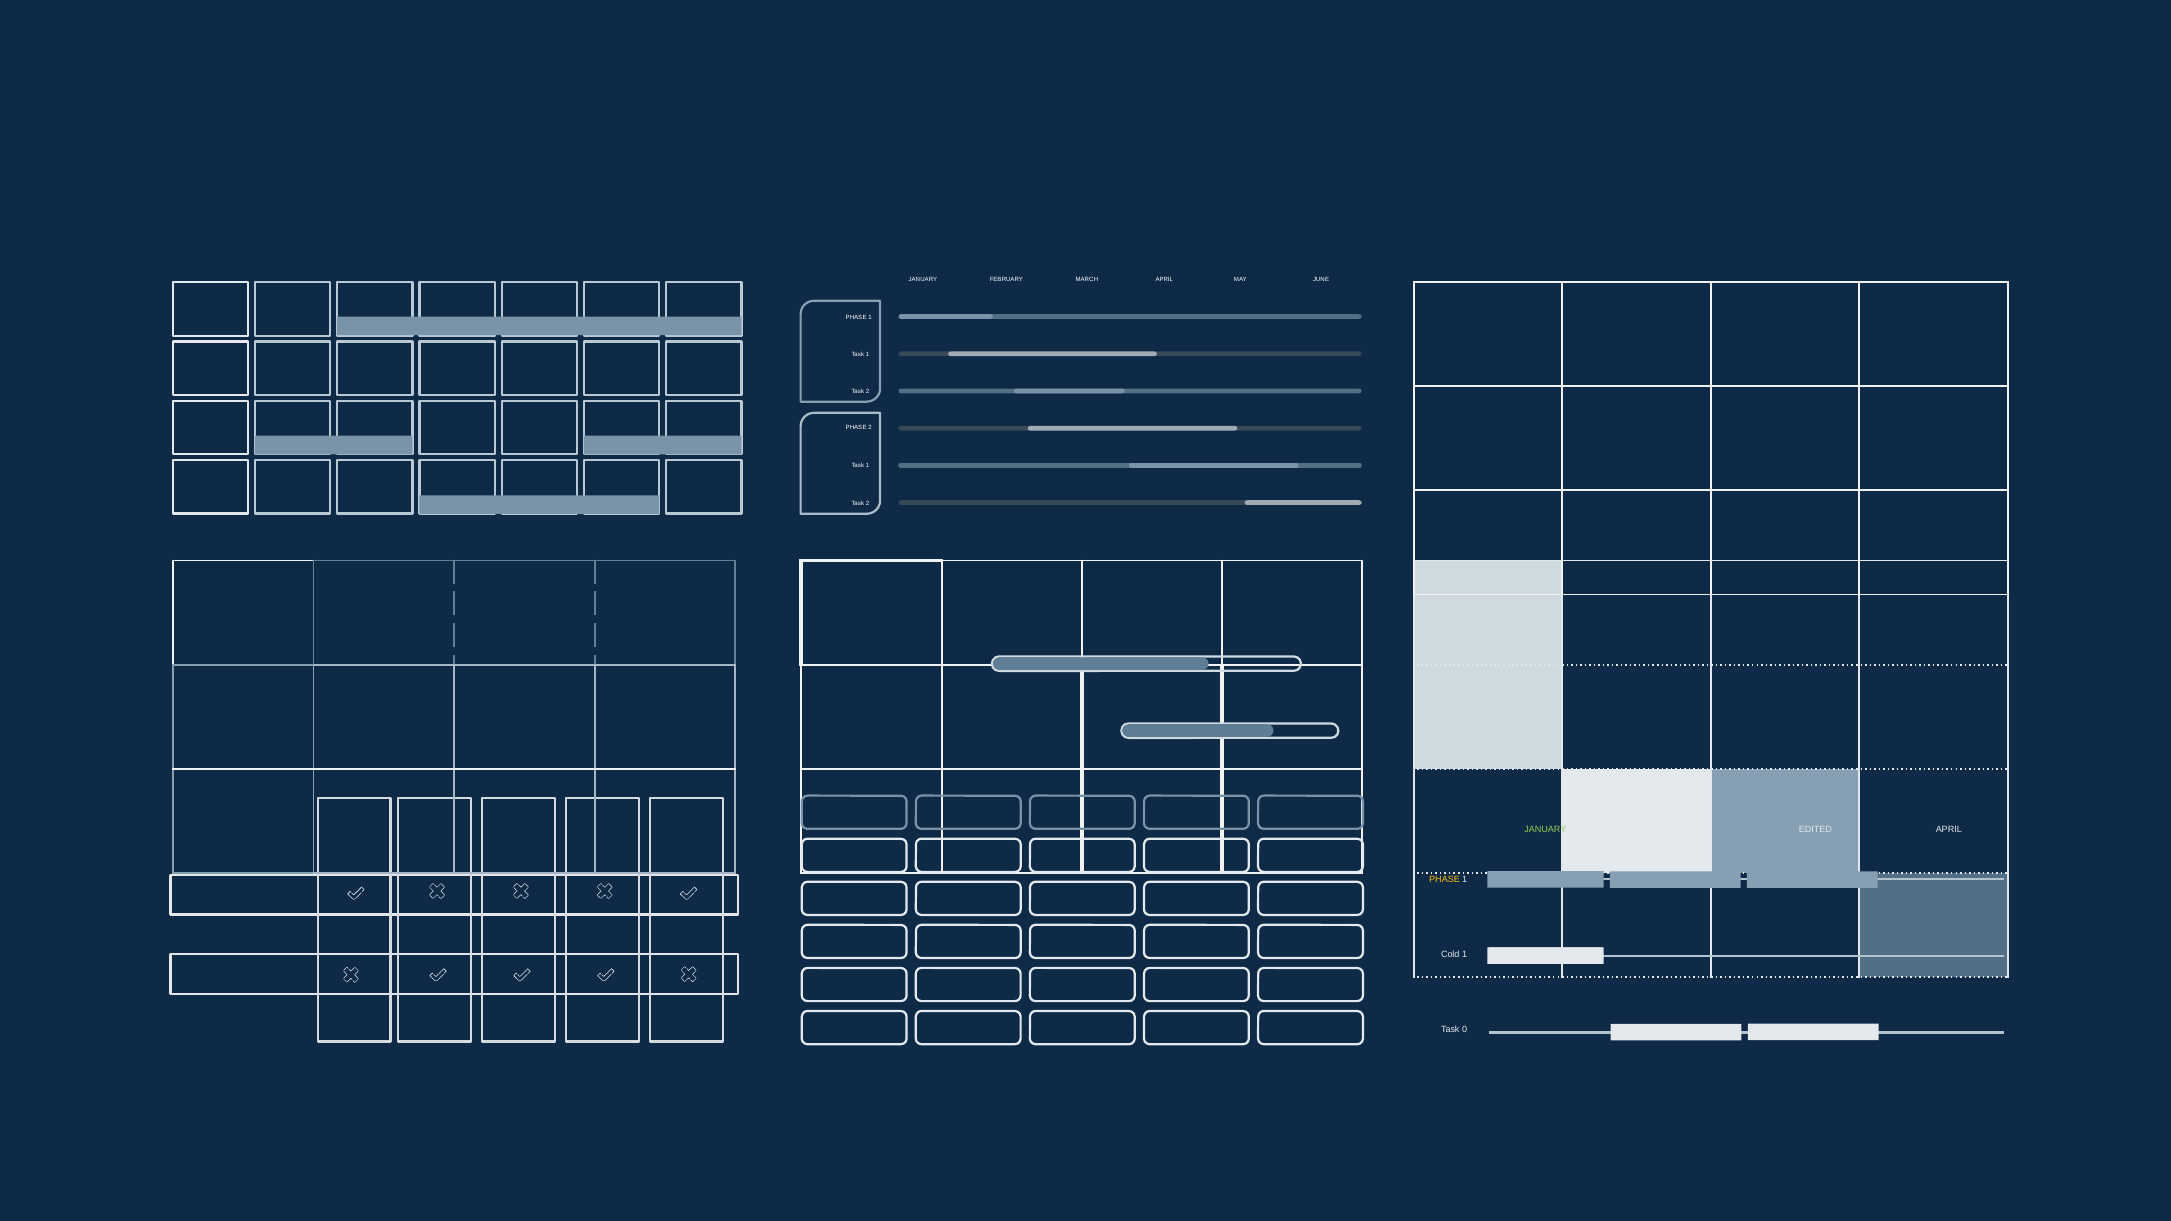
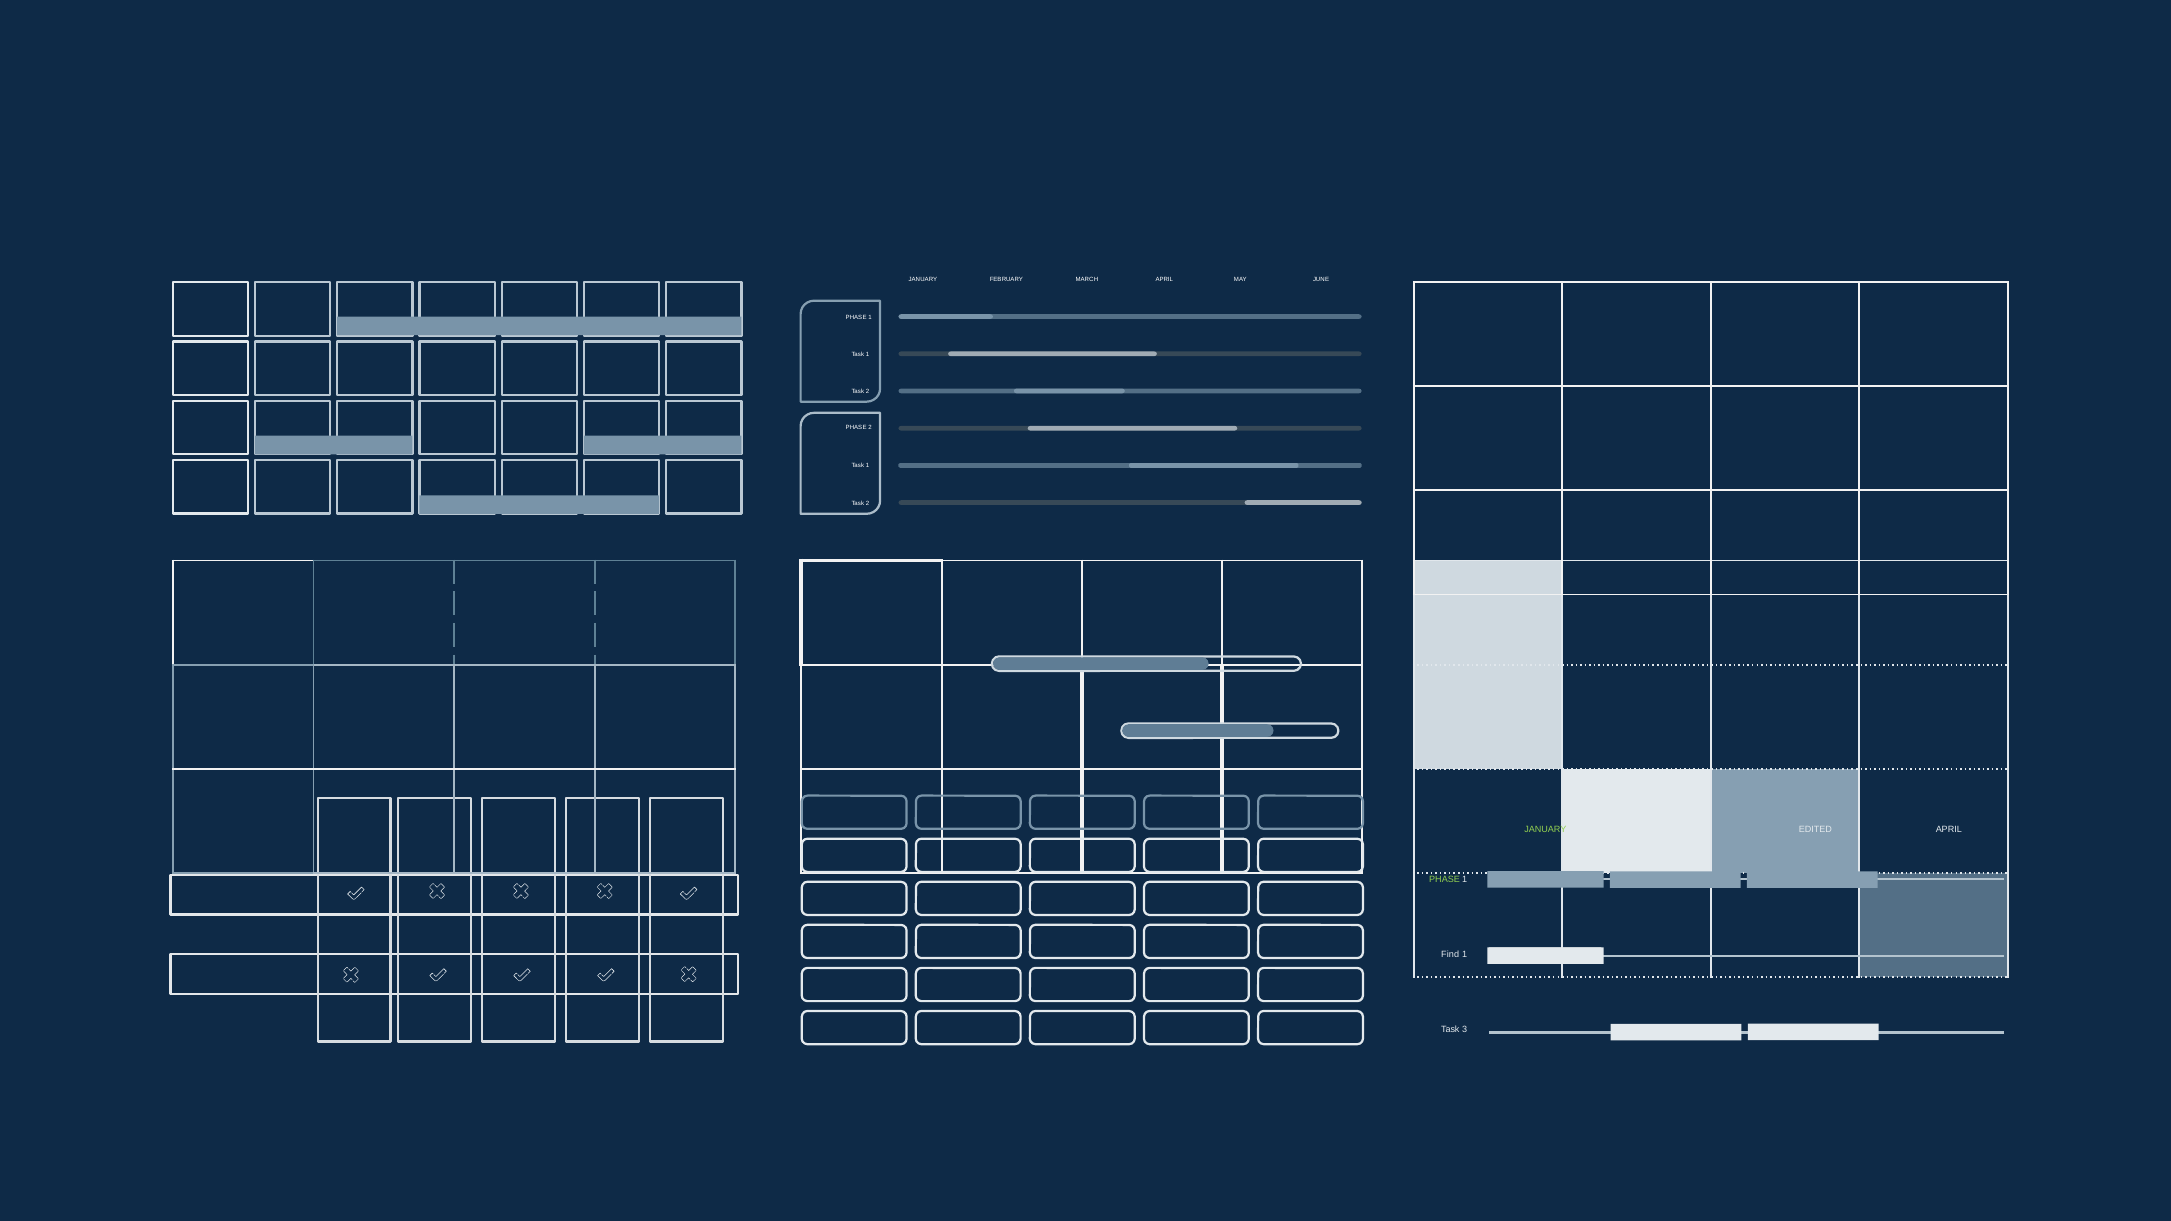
PHASE colour: yellow -> light green (1445, 880)
Cold: Cold -> Find (1450, 955)
0: 0 -> 3 (1465, 1030)
